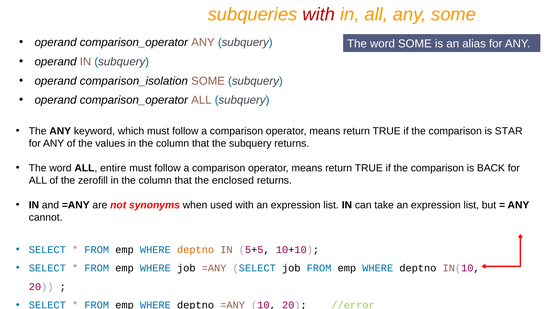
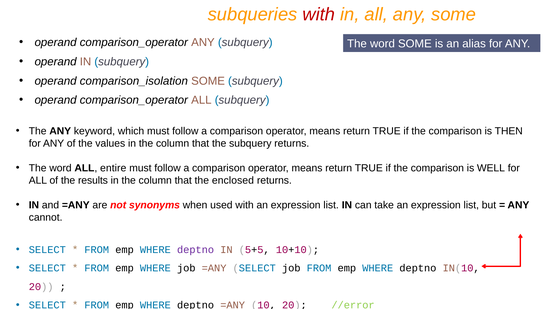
STAR: STAR -> THEN (509, 131)
BACK: BACK -> WELL (491, 168)
zerofill: zerofill -> results (93, 180)
deptno colour: orange -> purple (196, 249)
